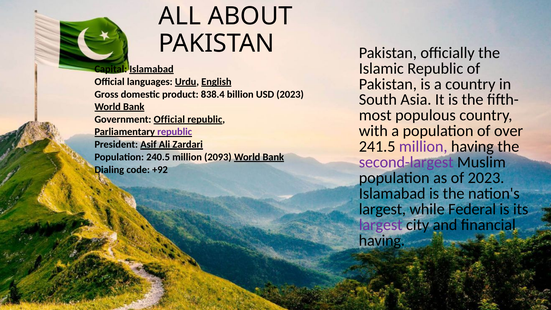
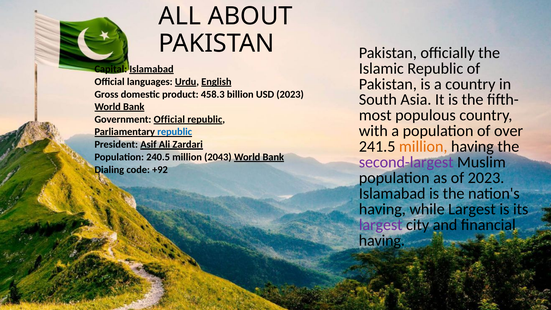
838.4: 838.4 -> 458.3 (213, 94)
republic colour: purple -> blue (175, 132)
million colour: purple -> orange (423, 147)
2093: 2093 -> 2043 (218, 157)
largest: largest -> having (382, 209)
while Federal: Federal -> Largest (472, 209)
